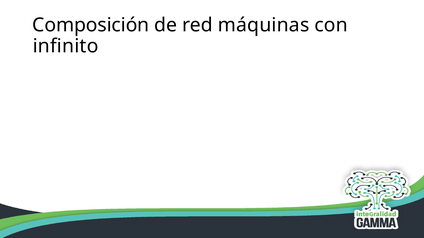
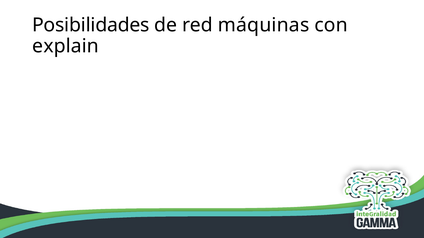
Composición: Composición -> Posibilidades (91, 25)
infinito: infinito -> explain (66, 46)
